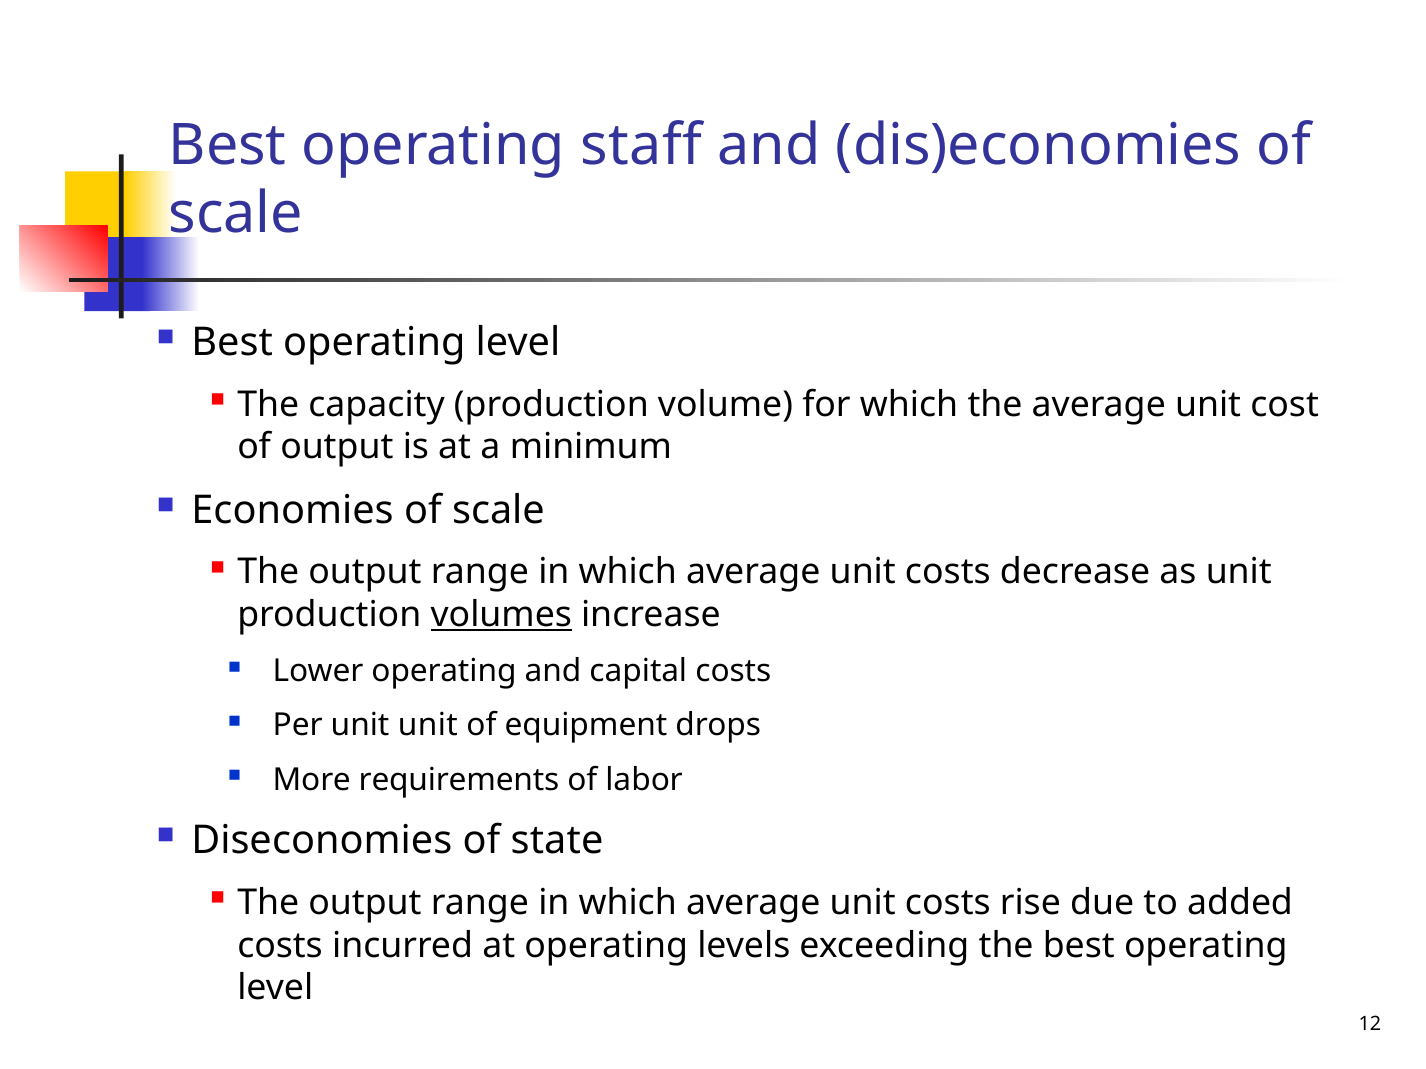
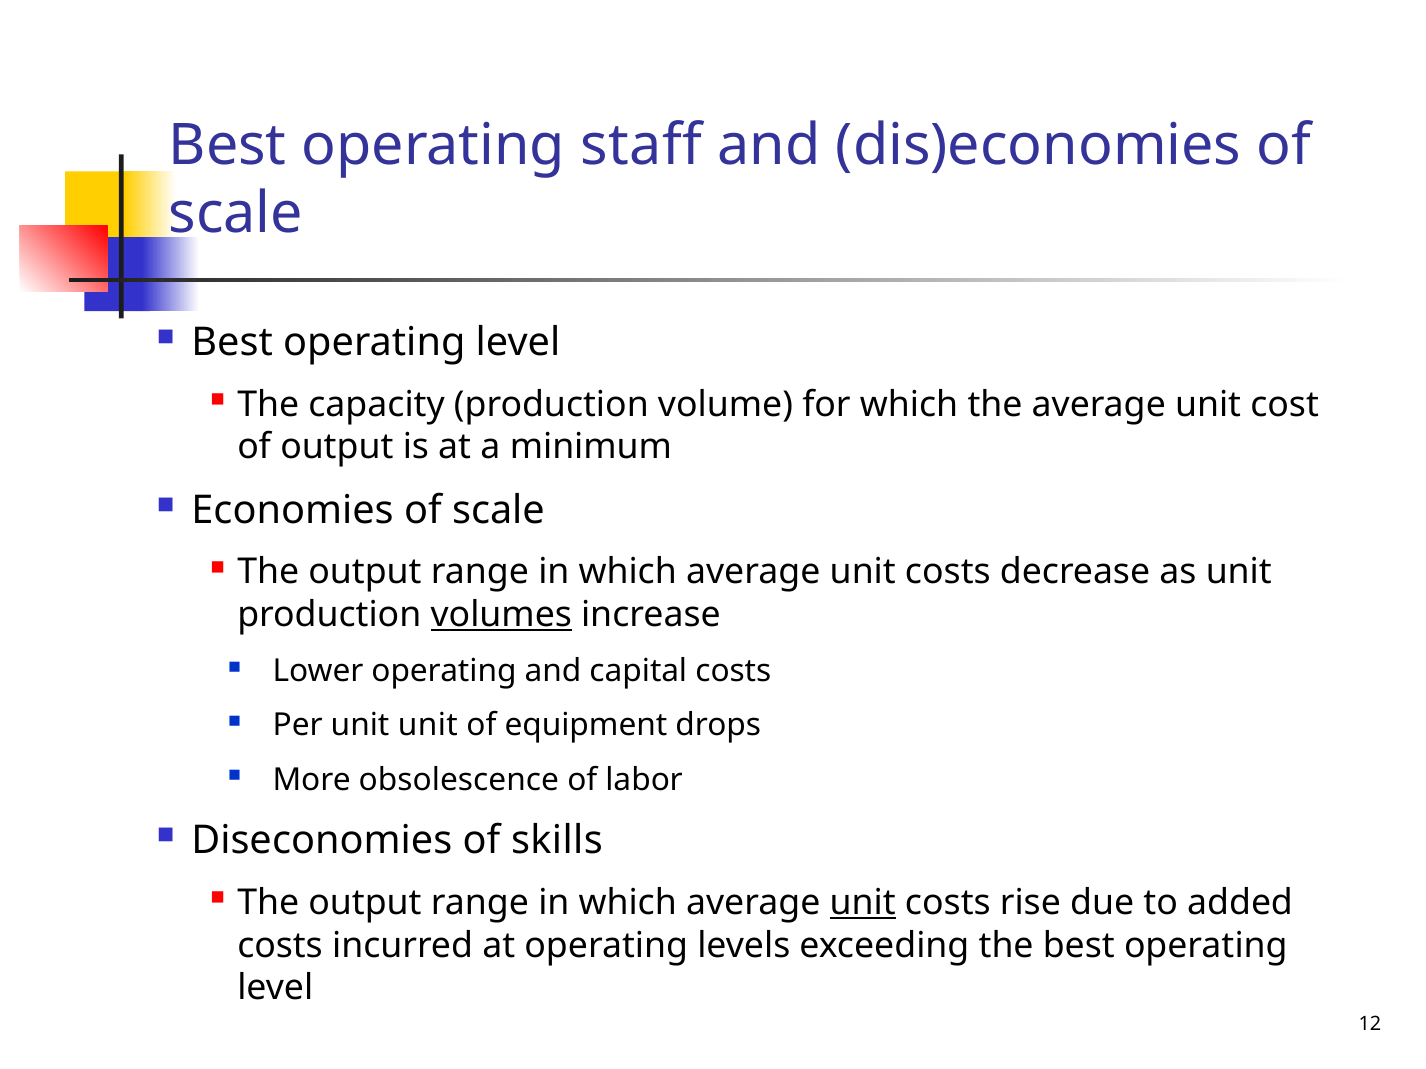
requirements: requirements -> obsolescence (459, 780)
state: state -> skills (557, 841)
unit underline: none -> present (863, 903)
